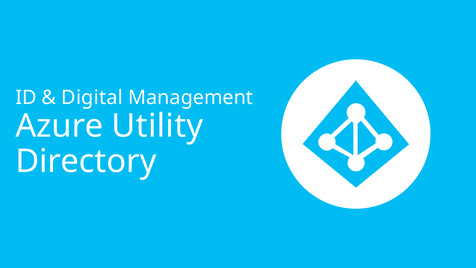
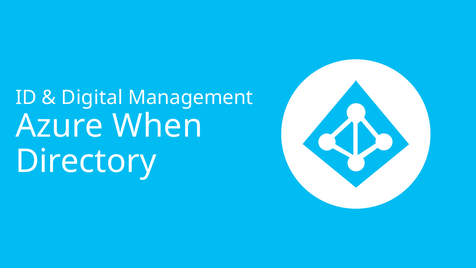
Utility: Utility -> When (157, 126)
